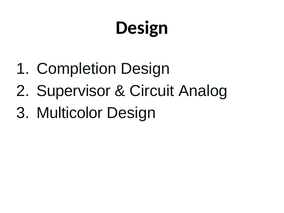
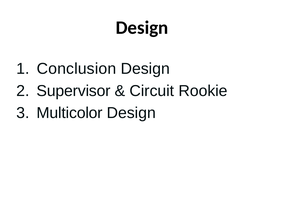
Completion: Completion -> Conclusion (76, 69)
Analog: Analog -> Rookie (203, 91)
